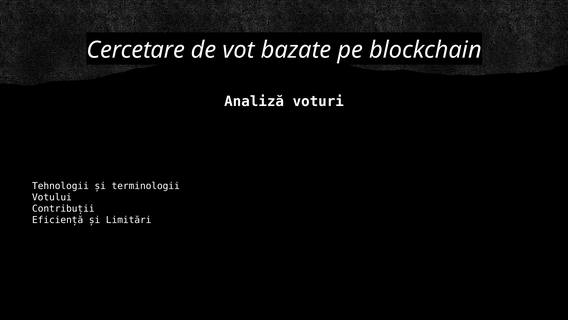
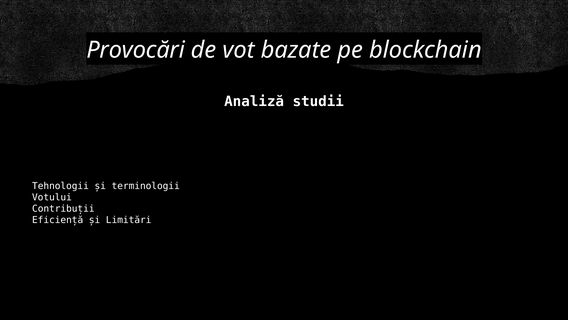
Cercetare: Cercetare -> Provocări (136, 50)
Analiză voturi: voturi -> studii (318, 101)
